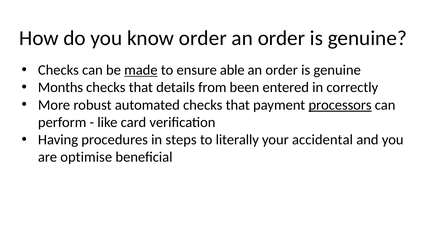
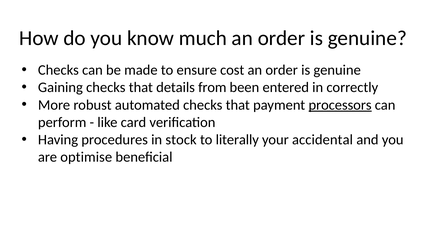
know order: order -> much (203, 38)
made underline: present -> none (141, 70)
able: able -> cost (232, 70)
Months: Months -> Gaining (60, 88)
steps: steps -> stock (181, 140)
